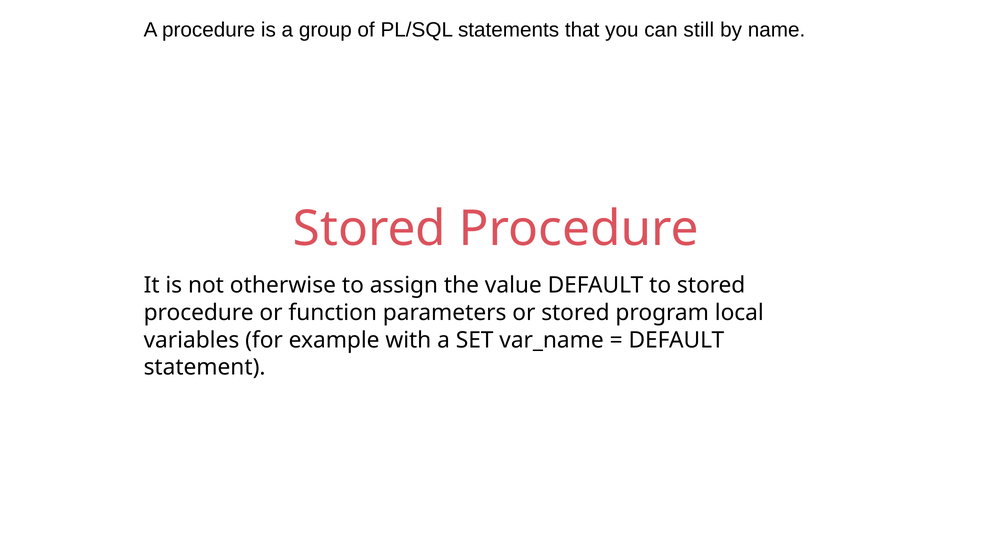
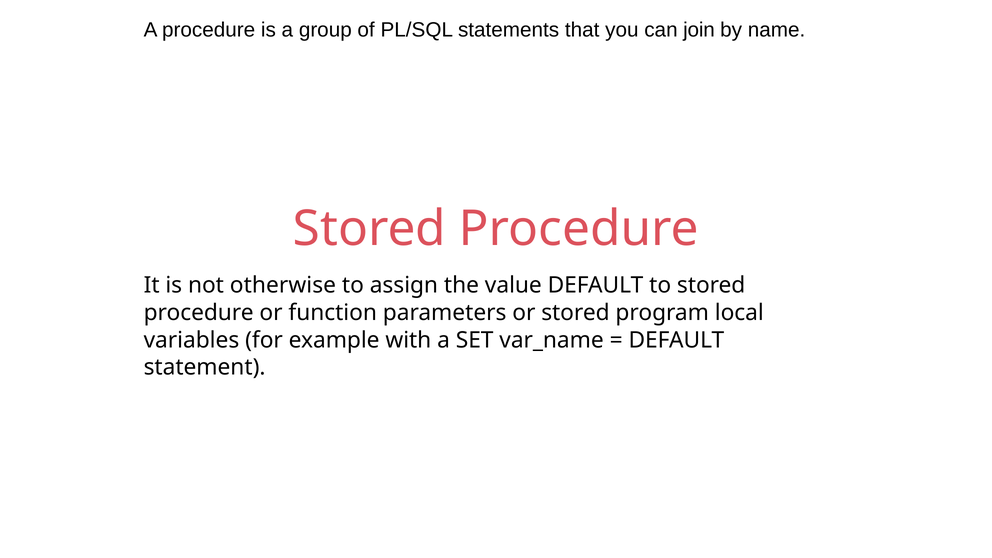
still: still -> join (699, 30)
